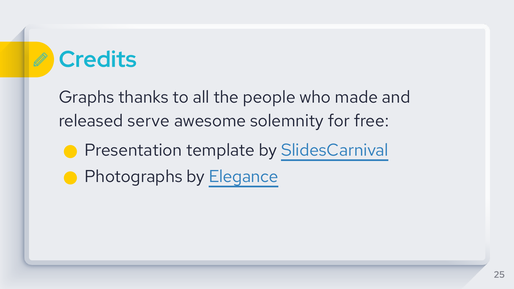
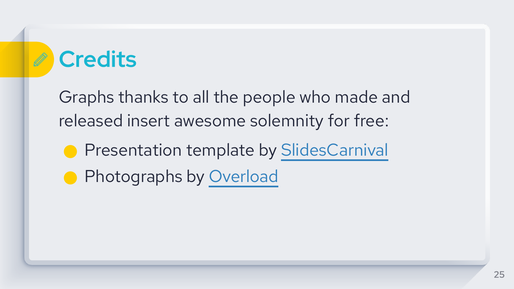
serve: serve -> insert (149, 121)
Elegance: Elegance -> Overload (244, 177)
